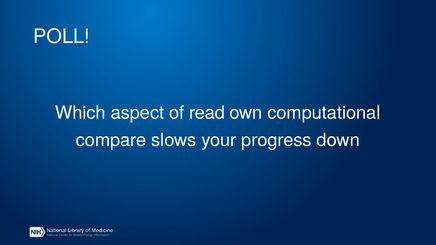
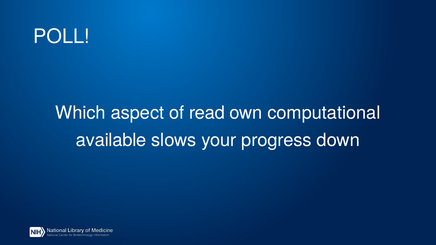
compare: compare -> available (111, 140)
